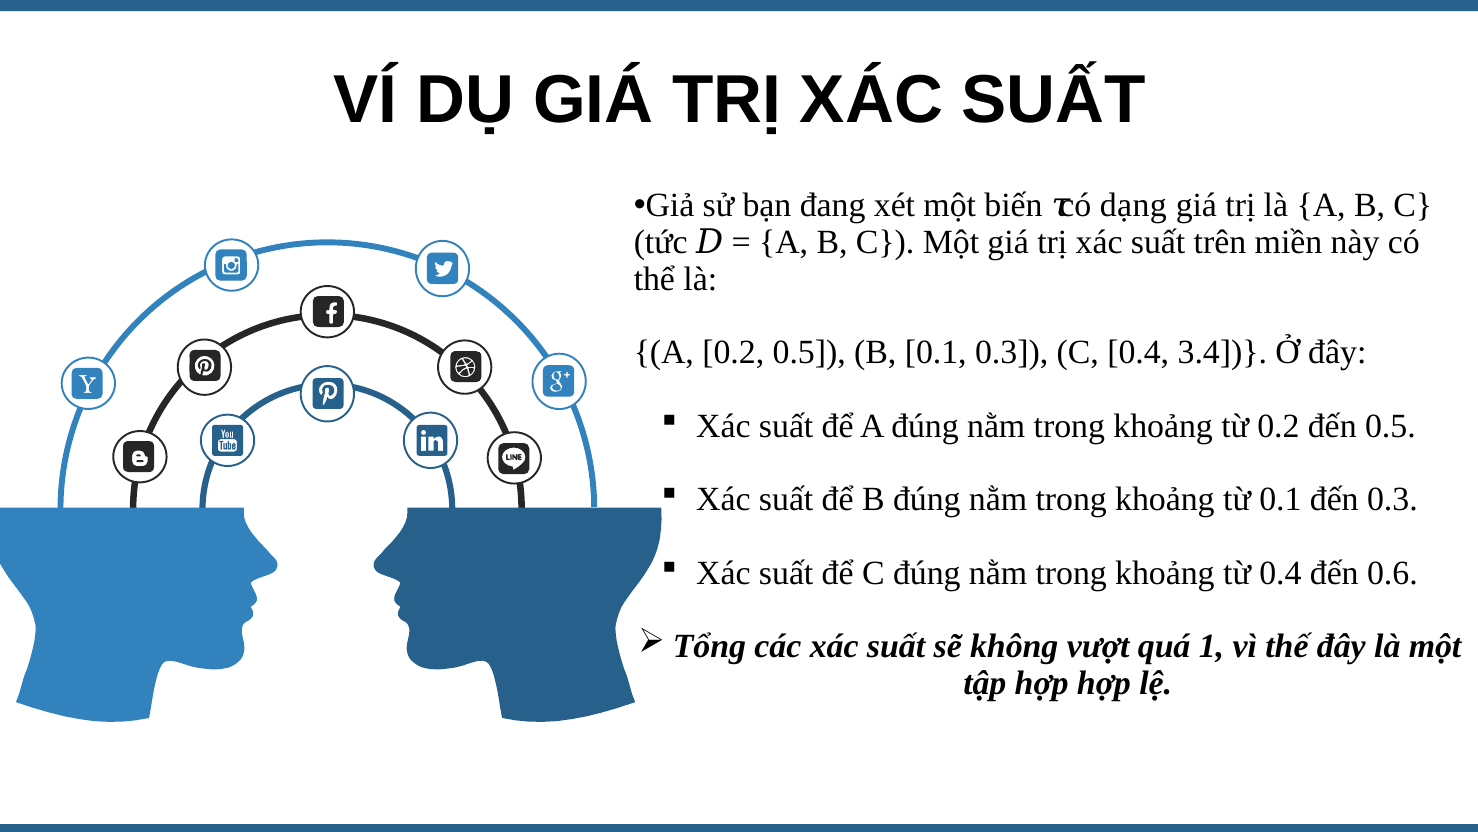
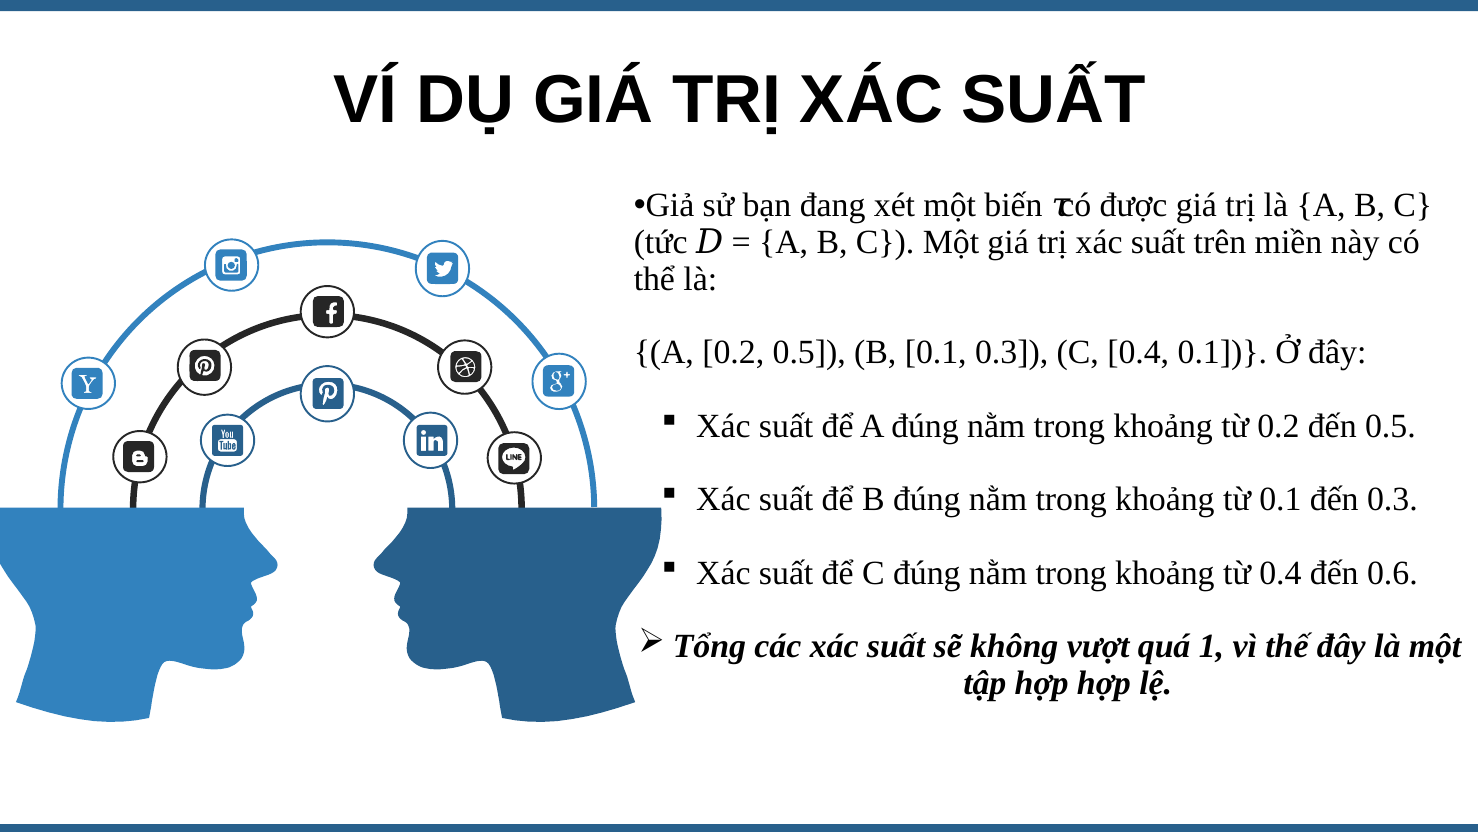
dạng: dạng -> được (1134, 206)
0.4 3.4: 3.4 -> 0.1 (1222, 352)
